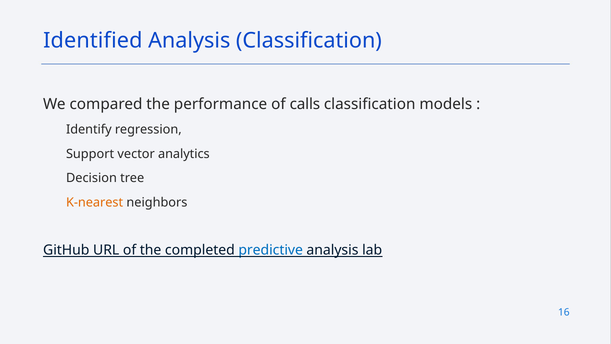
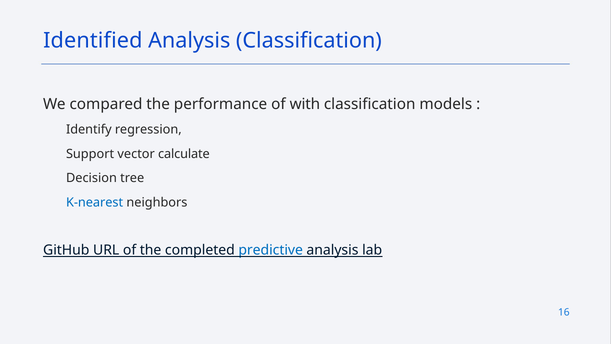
calls: calls -> with (305, 104)
analytics: analytics -> calculate (184, 154)
K-nearest colour: orange -> blue (95, 202)
